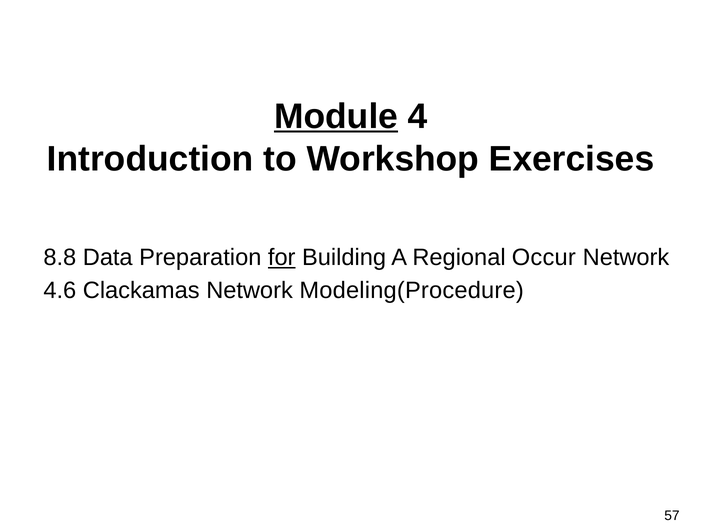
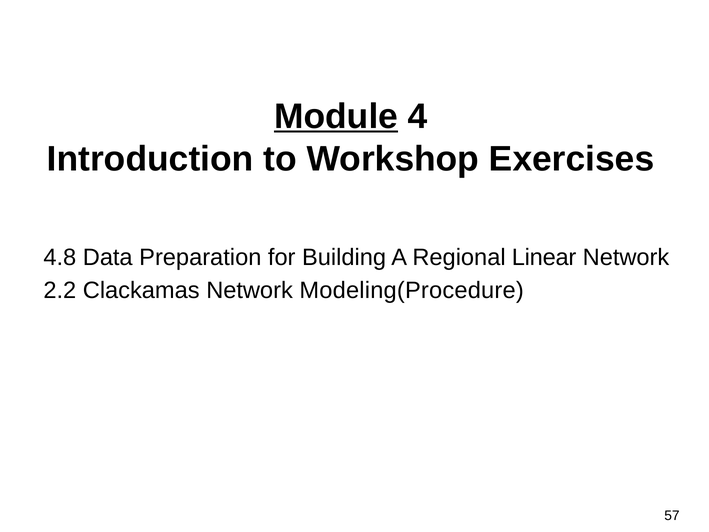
8.8: 8.8 -> 4.8 (60, 257)
for underline: present -> none (282, 257)
Occur: Occur -> Linear (544, 257)
4.6: 4.6 -> 2.2 (60, 290)
